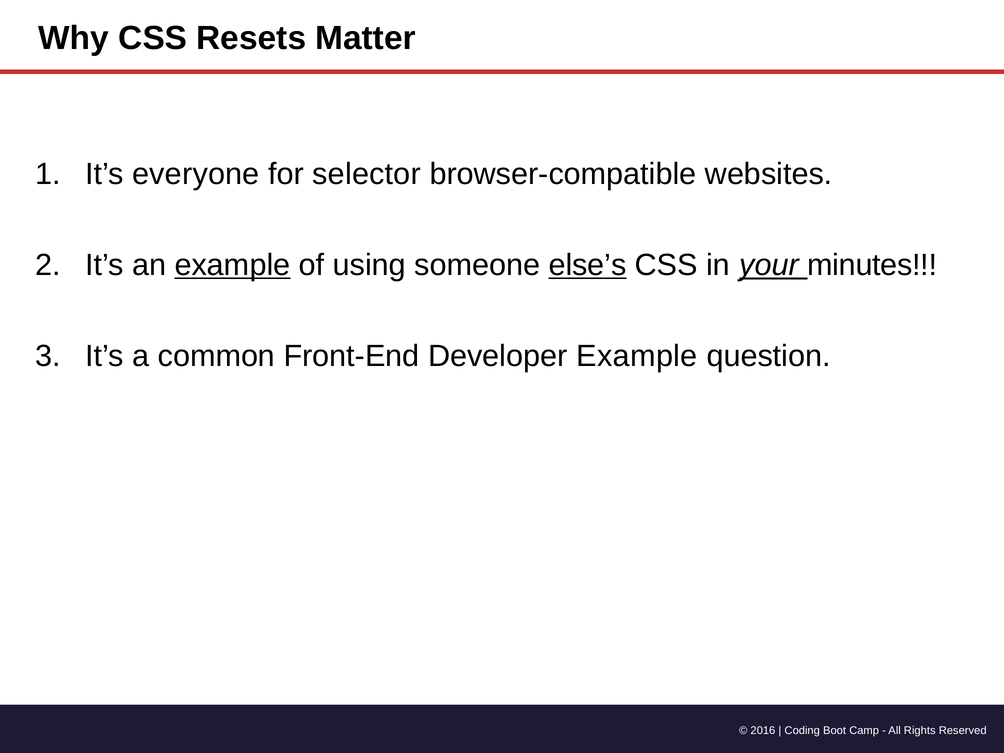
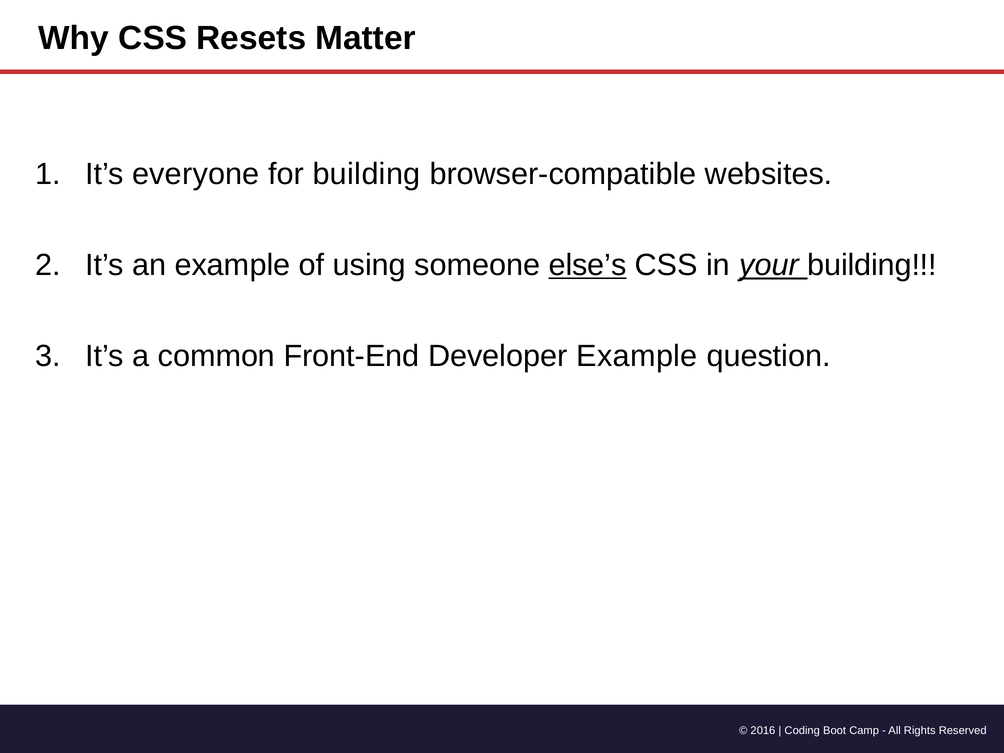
for selector: selector -> building (367, 174)
example underline: present -> none (233, 265)
your minutes: minutes -> building (872, 265)
